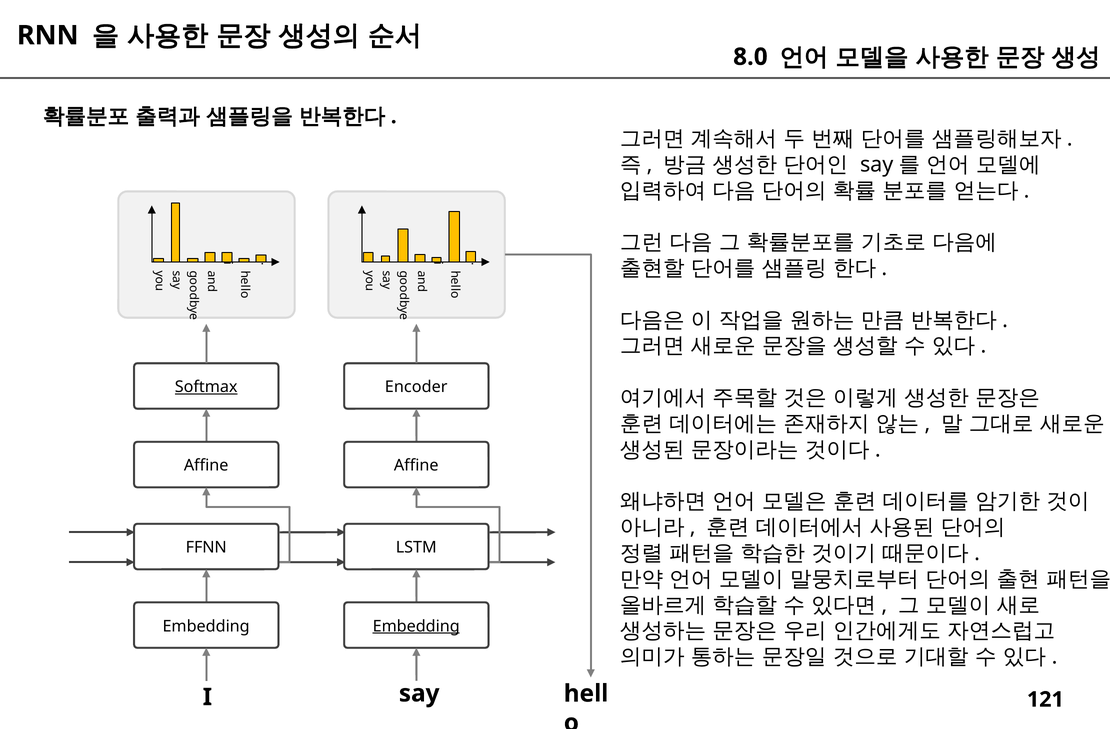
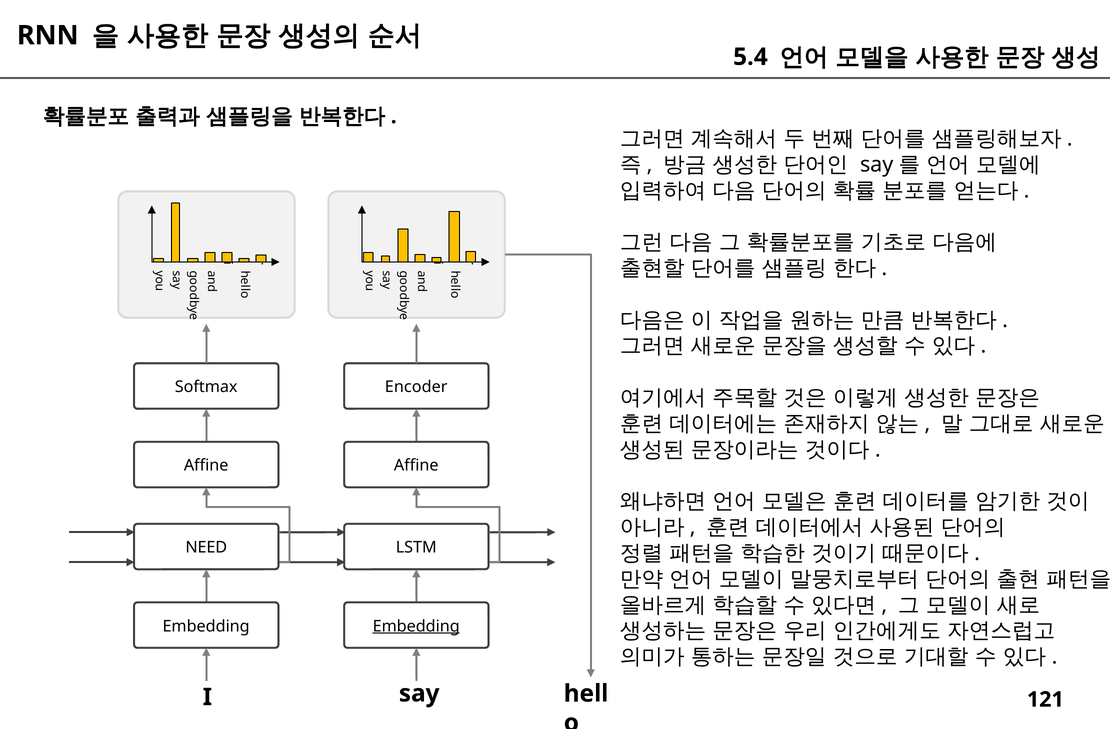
8.0: 8.0 -> 5.4 (750, 57)
Softmax underline: present -> none (206, 387)
FFNN: FFNN -> NEED (206, 548)
